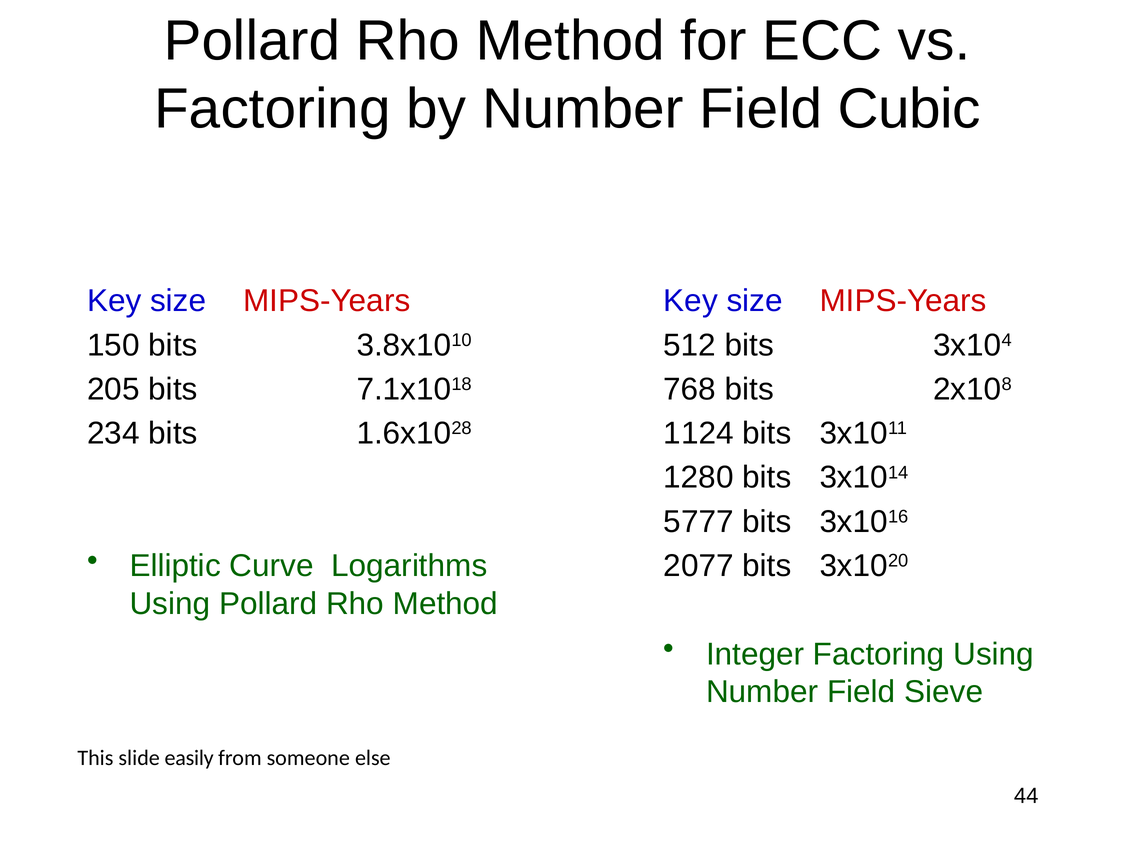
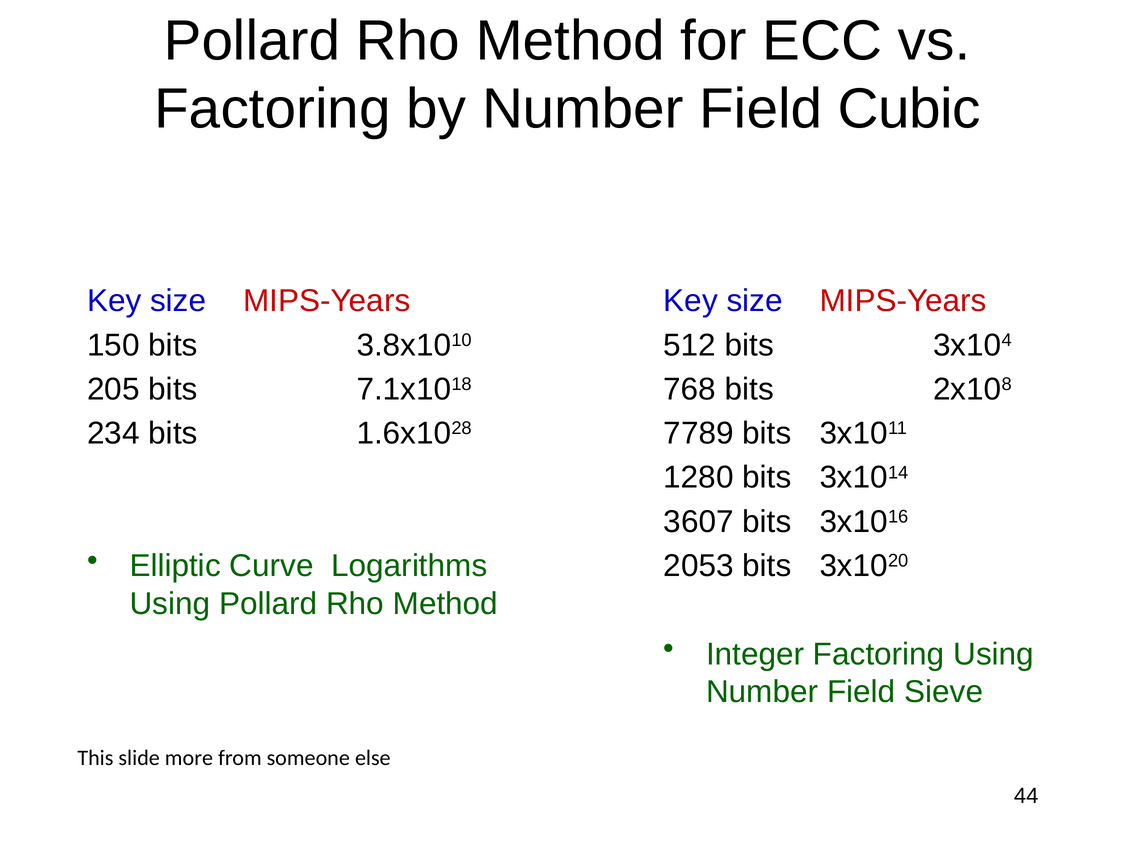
1124: 1124 -> 7789 (699, 434)
5777: 5777 -> 3607 (699, 522)
2077: 2077 -> 2053 (699, 566)
easily: easily -> more (189, 758)
